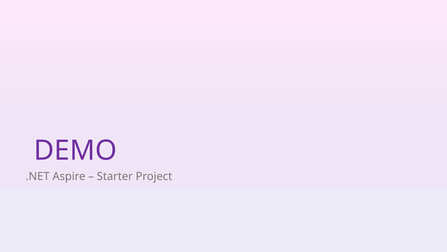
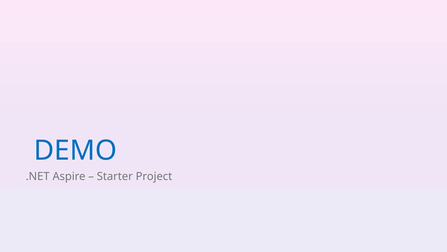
DEMO colour: purple -> blue (75, 150)
